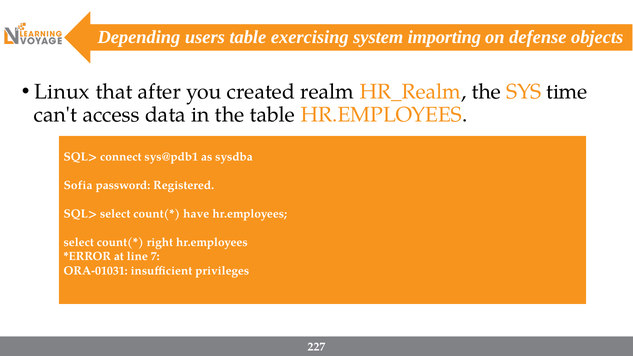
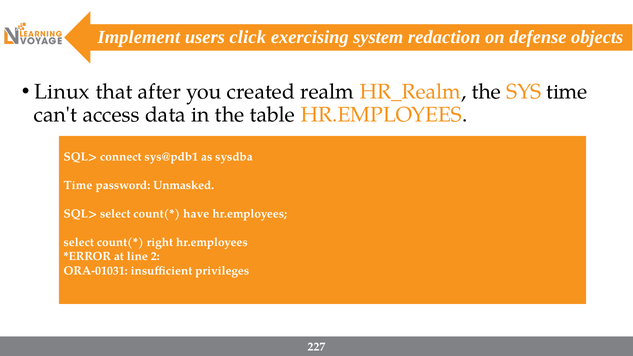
Depending: Depending -> Implement (139, 37)
users table: table -> click (248, 37)
importing: importing -> redaction (444, 37)
Sofia: Sofia -> Time (78, 185)
Registered: Registered -> Unmasked (184, 185)
7: 7 -> 2 (155, 256)
